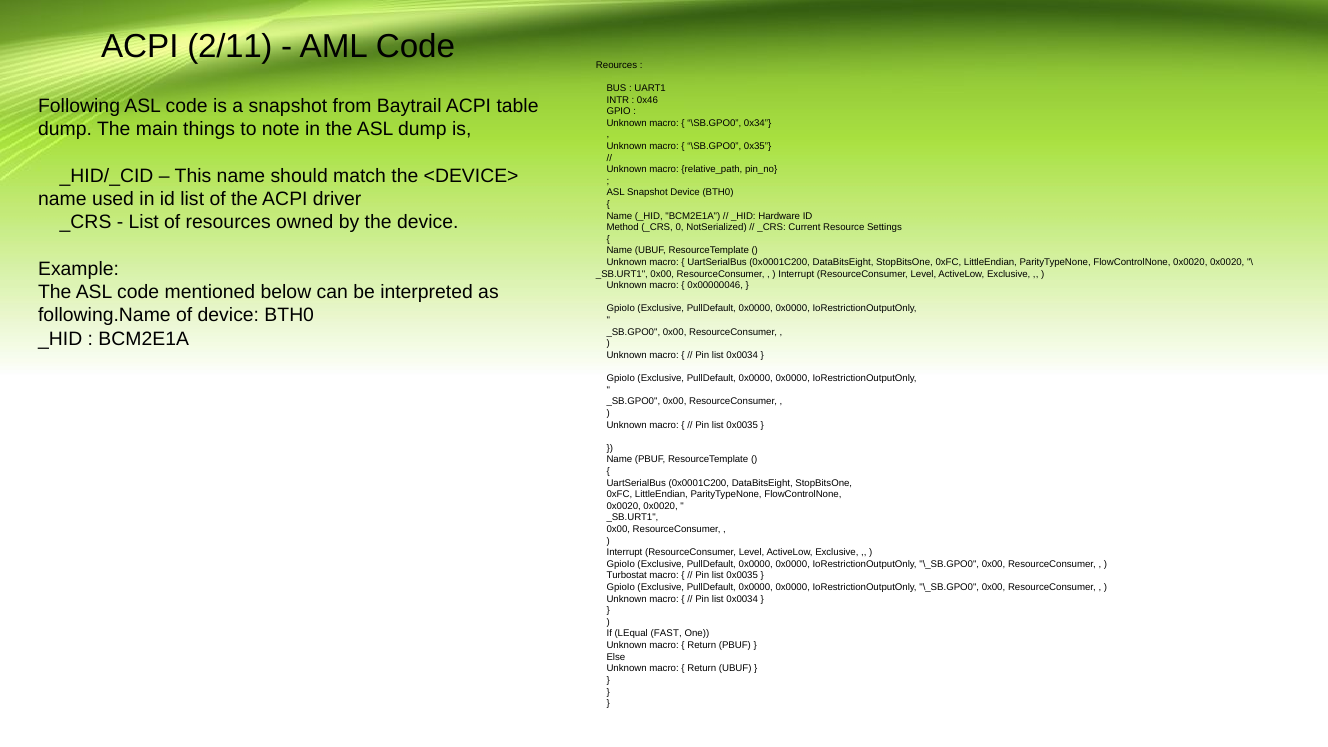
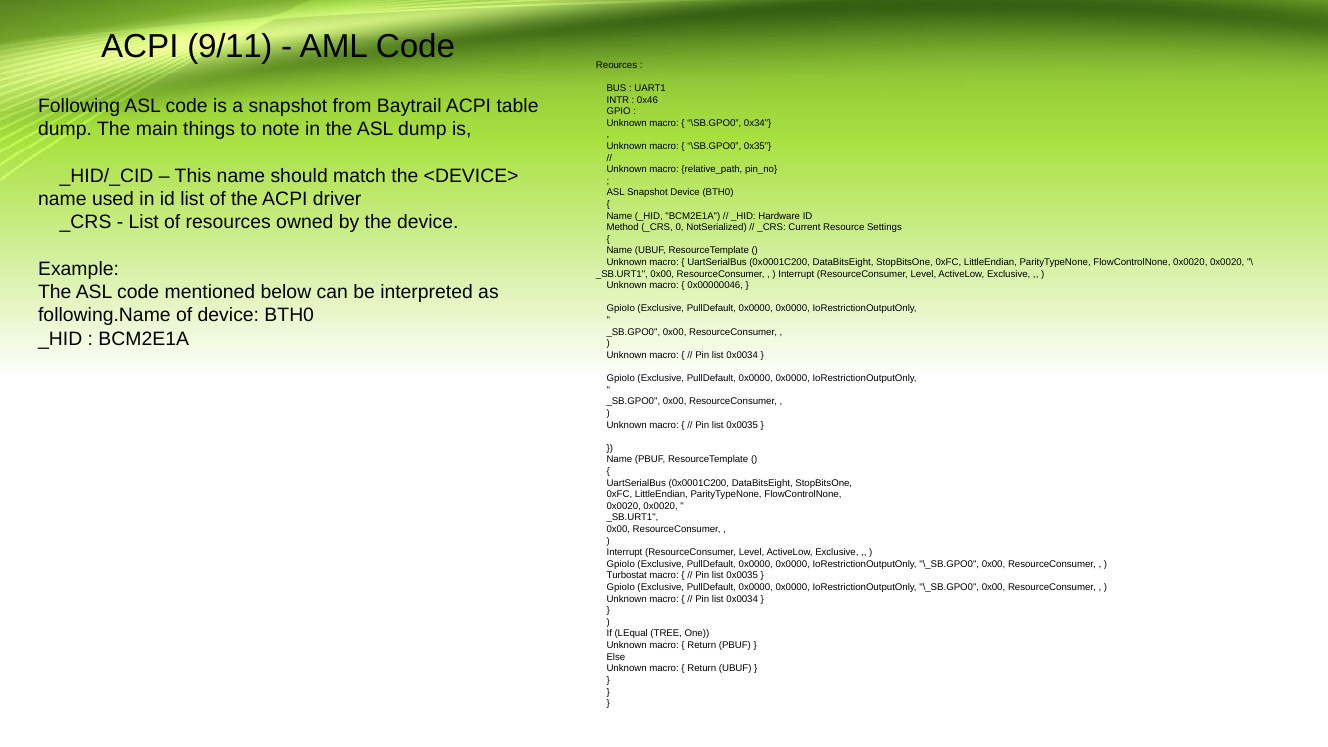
2/11: 2/11 -> 9/11 (230, 46)
FAST: FAST -> TREE (666, 634)
